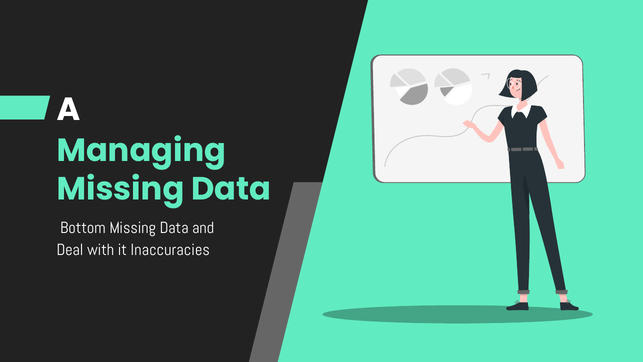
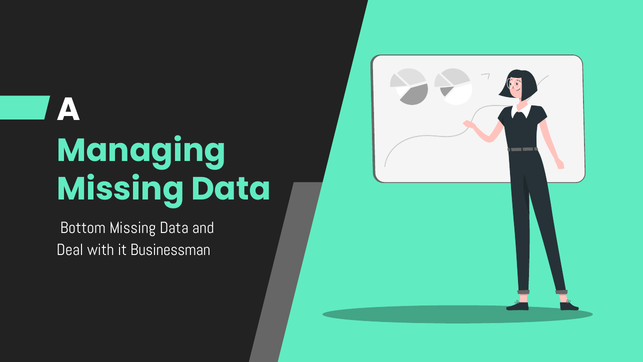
Inaccuracies: Inaccuracies -> Businessman (170, 250)
